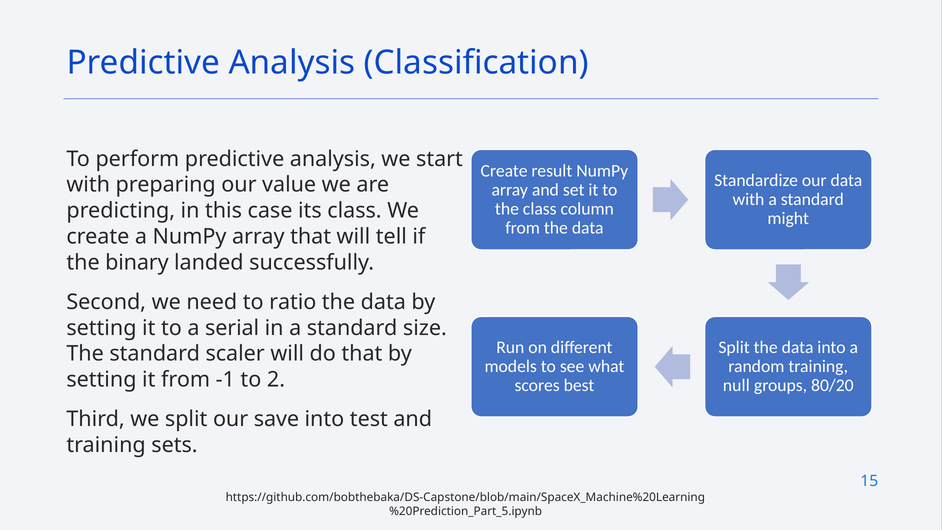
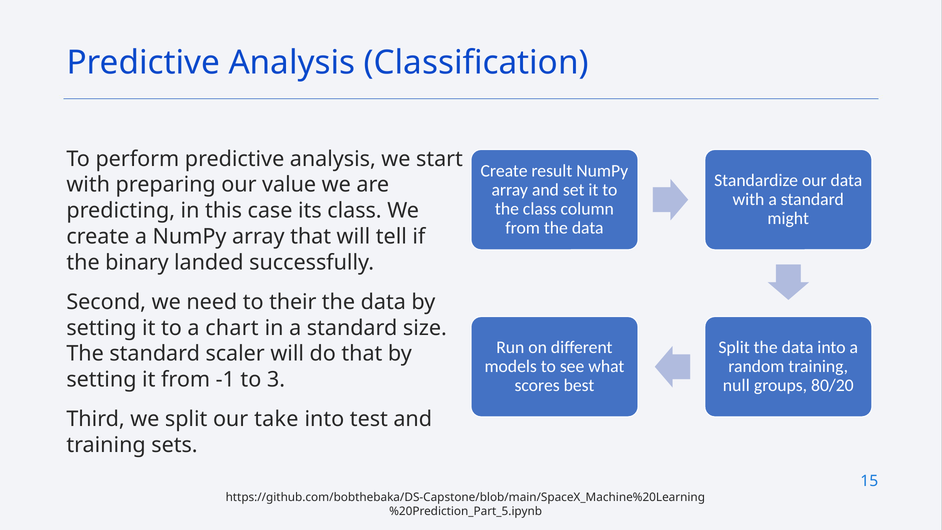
ratio: ratio -> their (293, 302)
serial: serial -> chart (232, 328)
2: 2 -> 3 (276, 380)
save: save -> take (276, 419)
